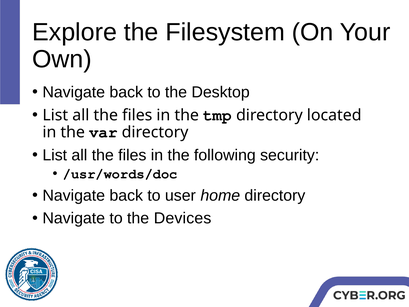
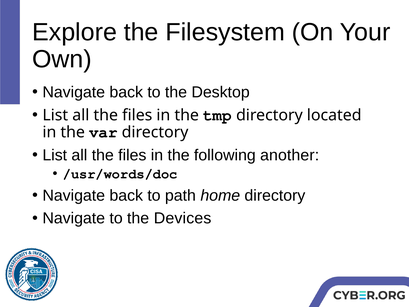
security: security -> another (290, 155)
user: user -> path (180, 195)
